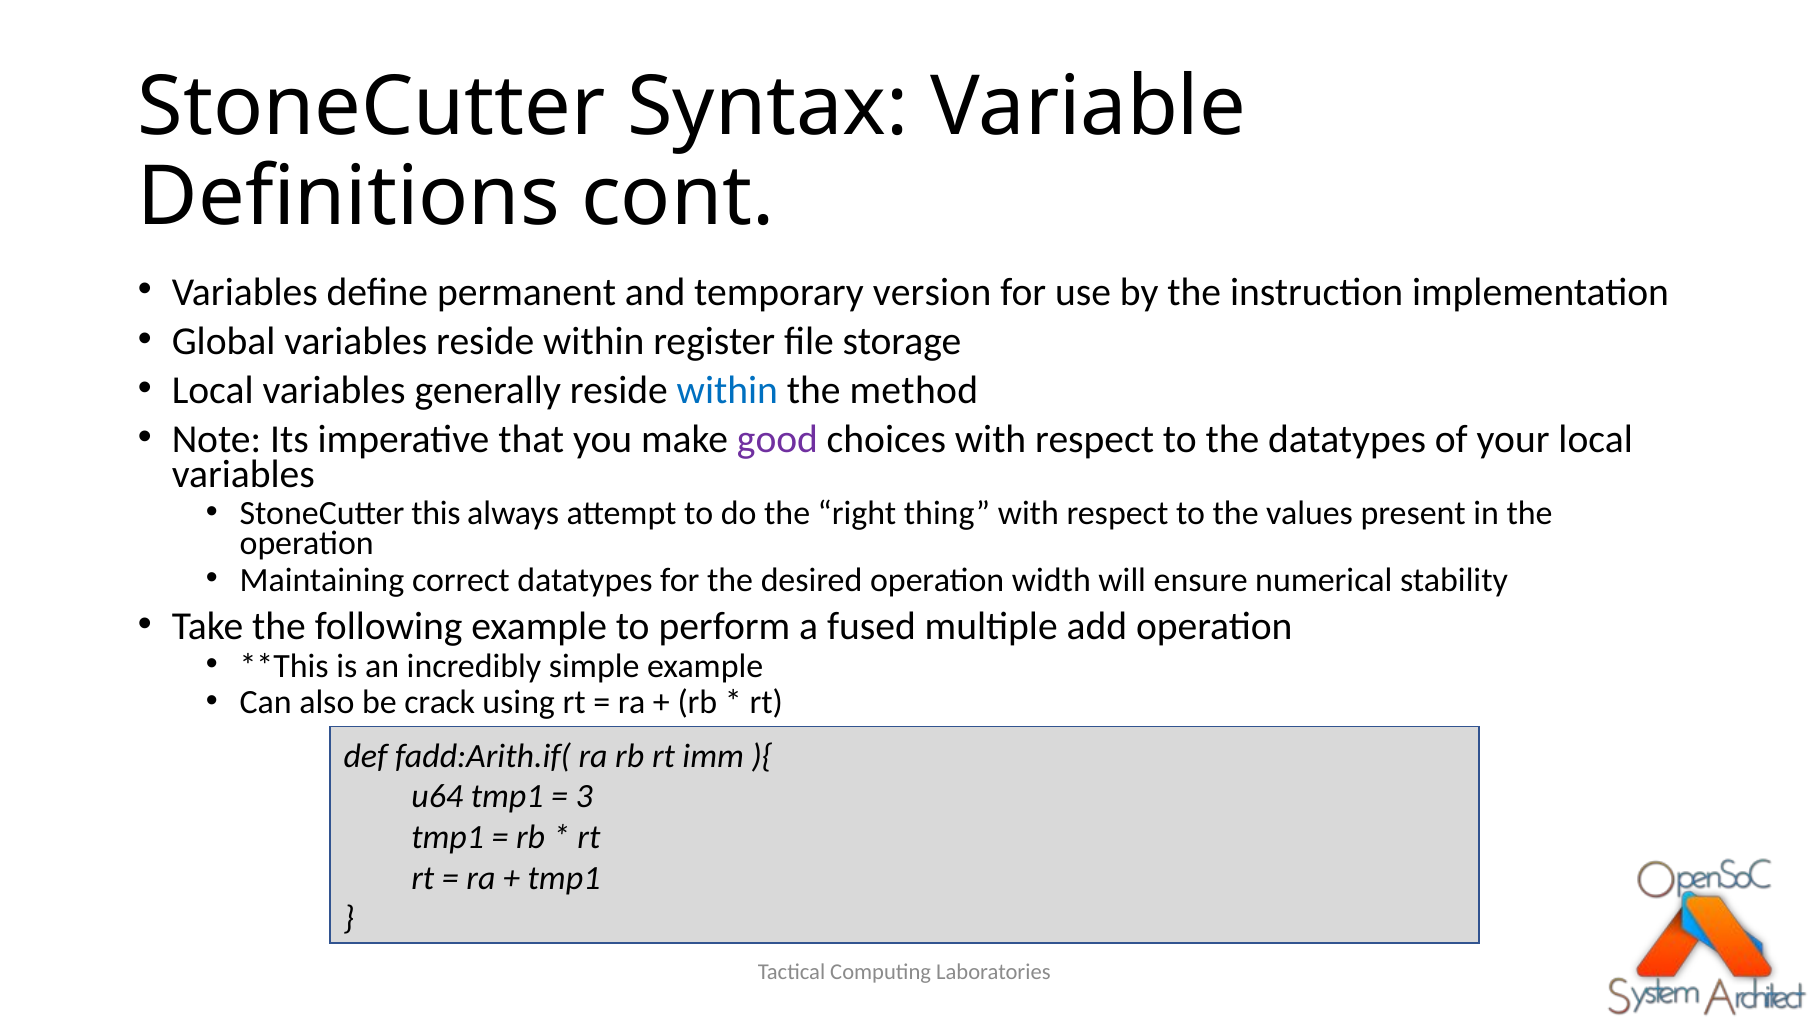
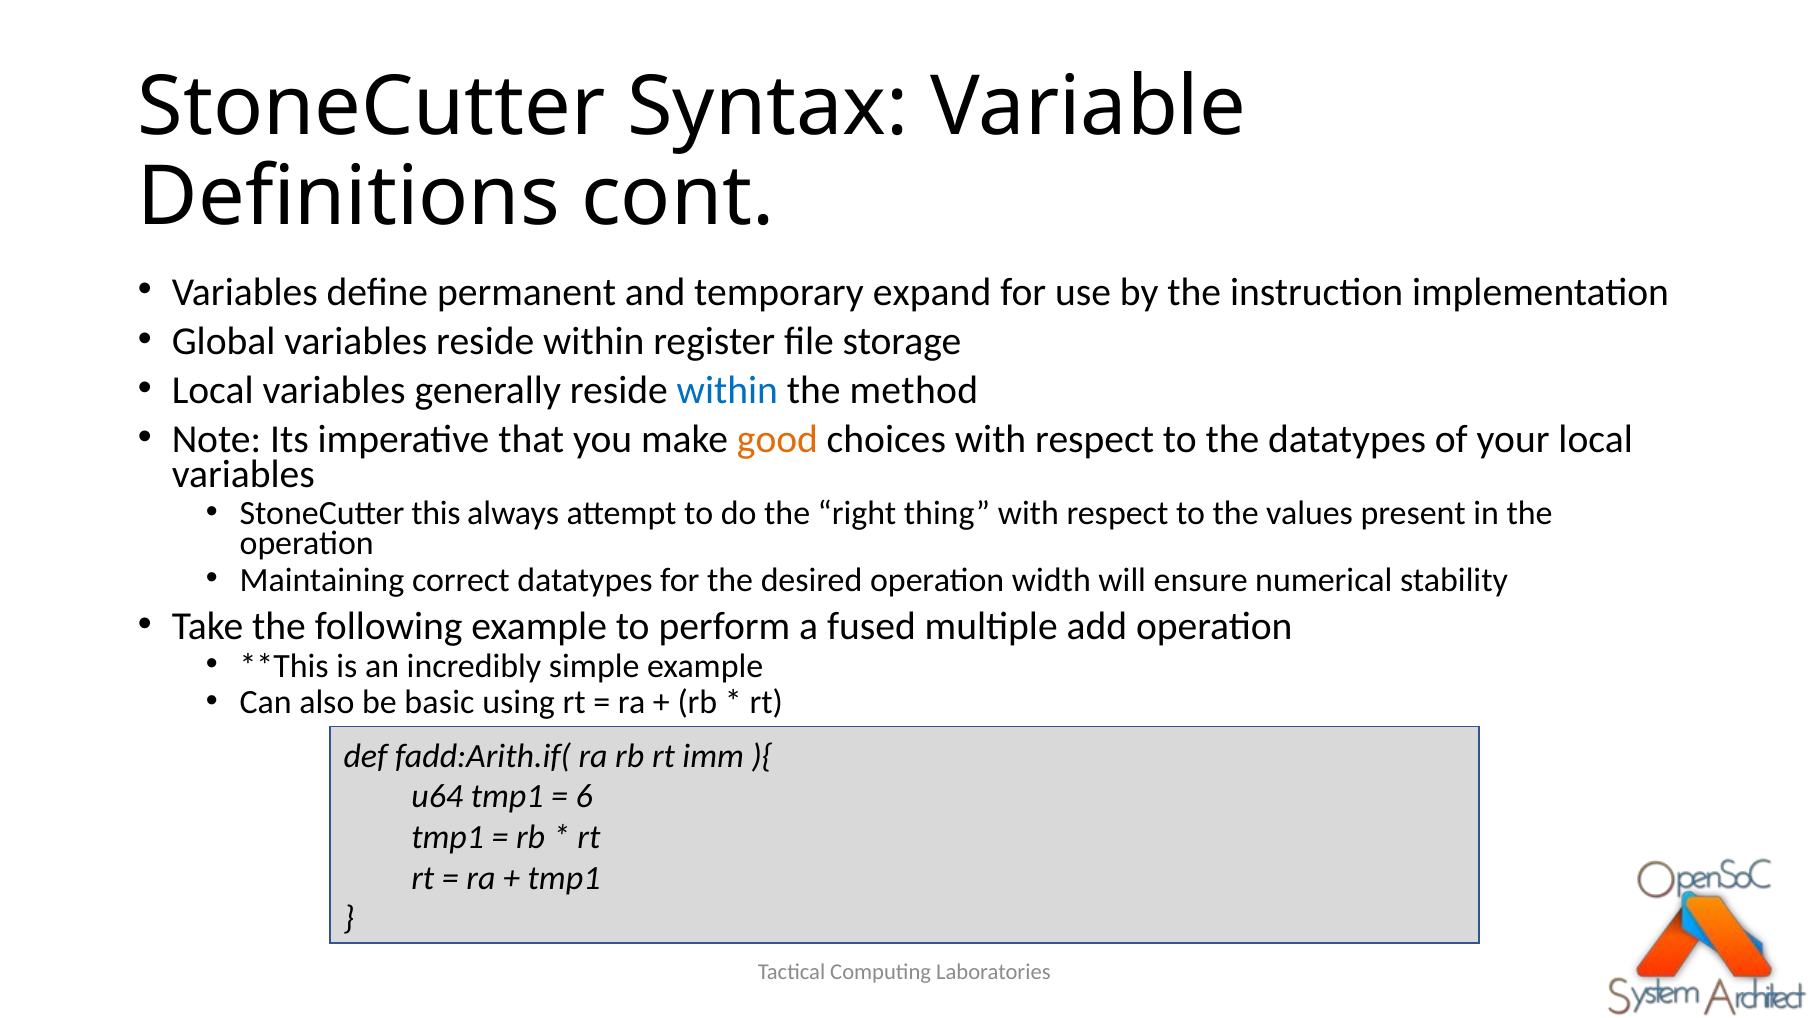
version: version -> expand (932, 292)
good colour: purple -> orange (777, 440)
crack: crack -> basic (439, 702)
3: 3 -> 6 (584, 796)
